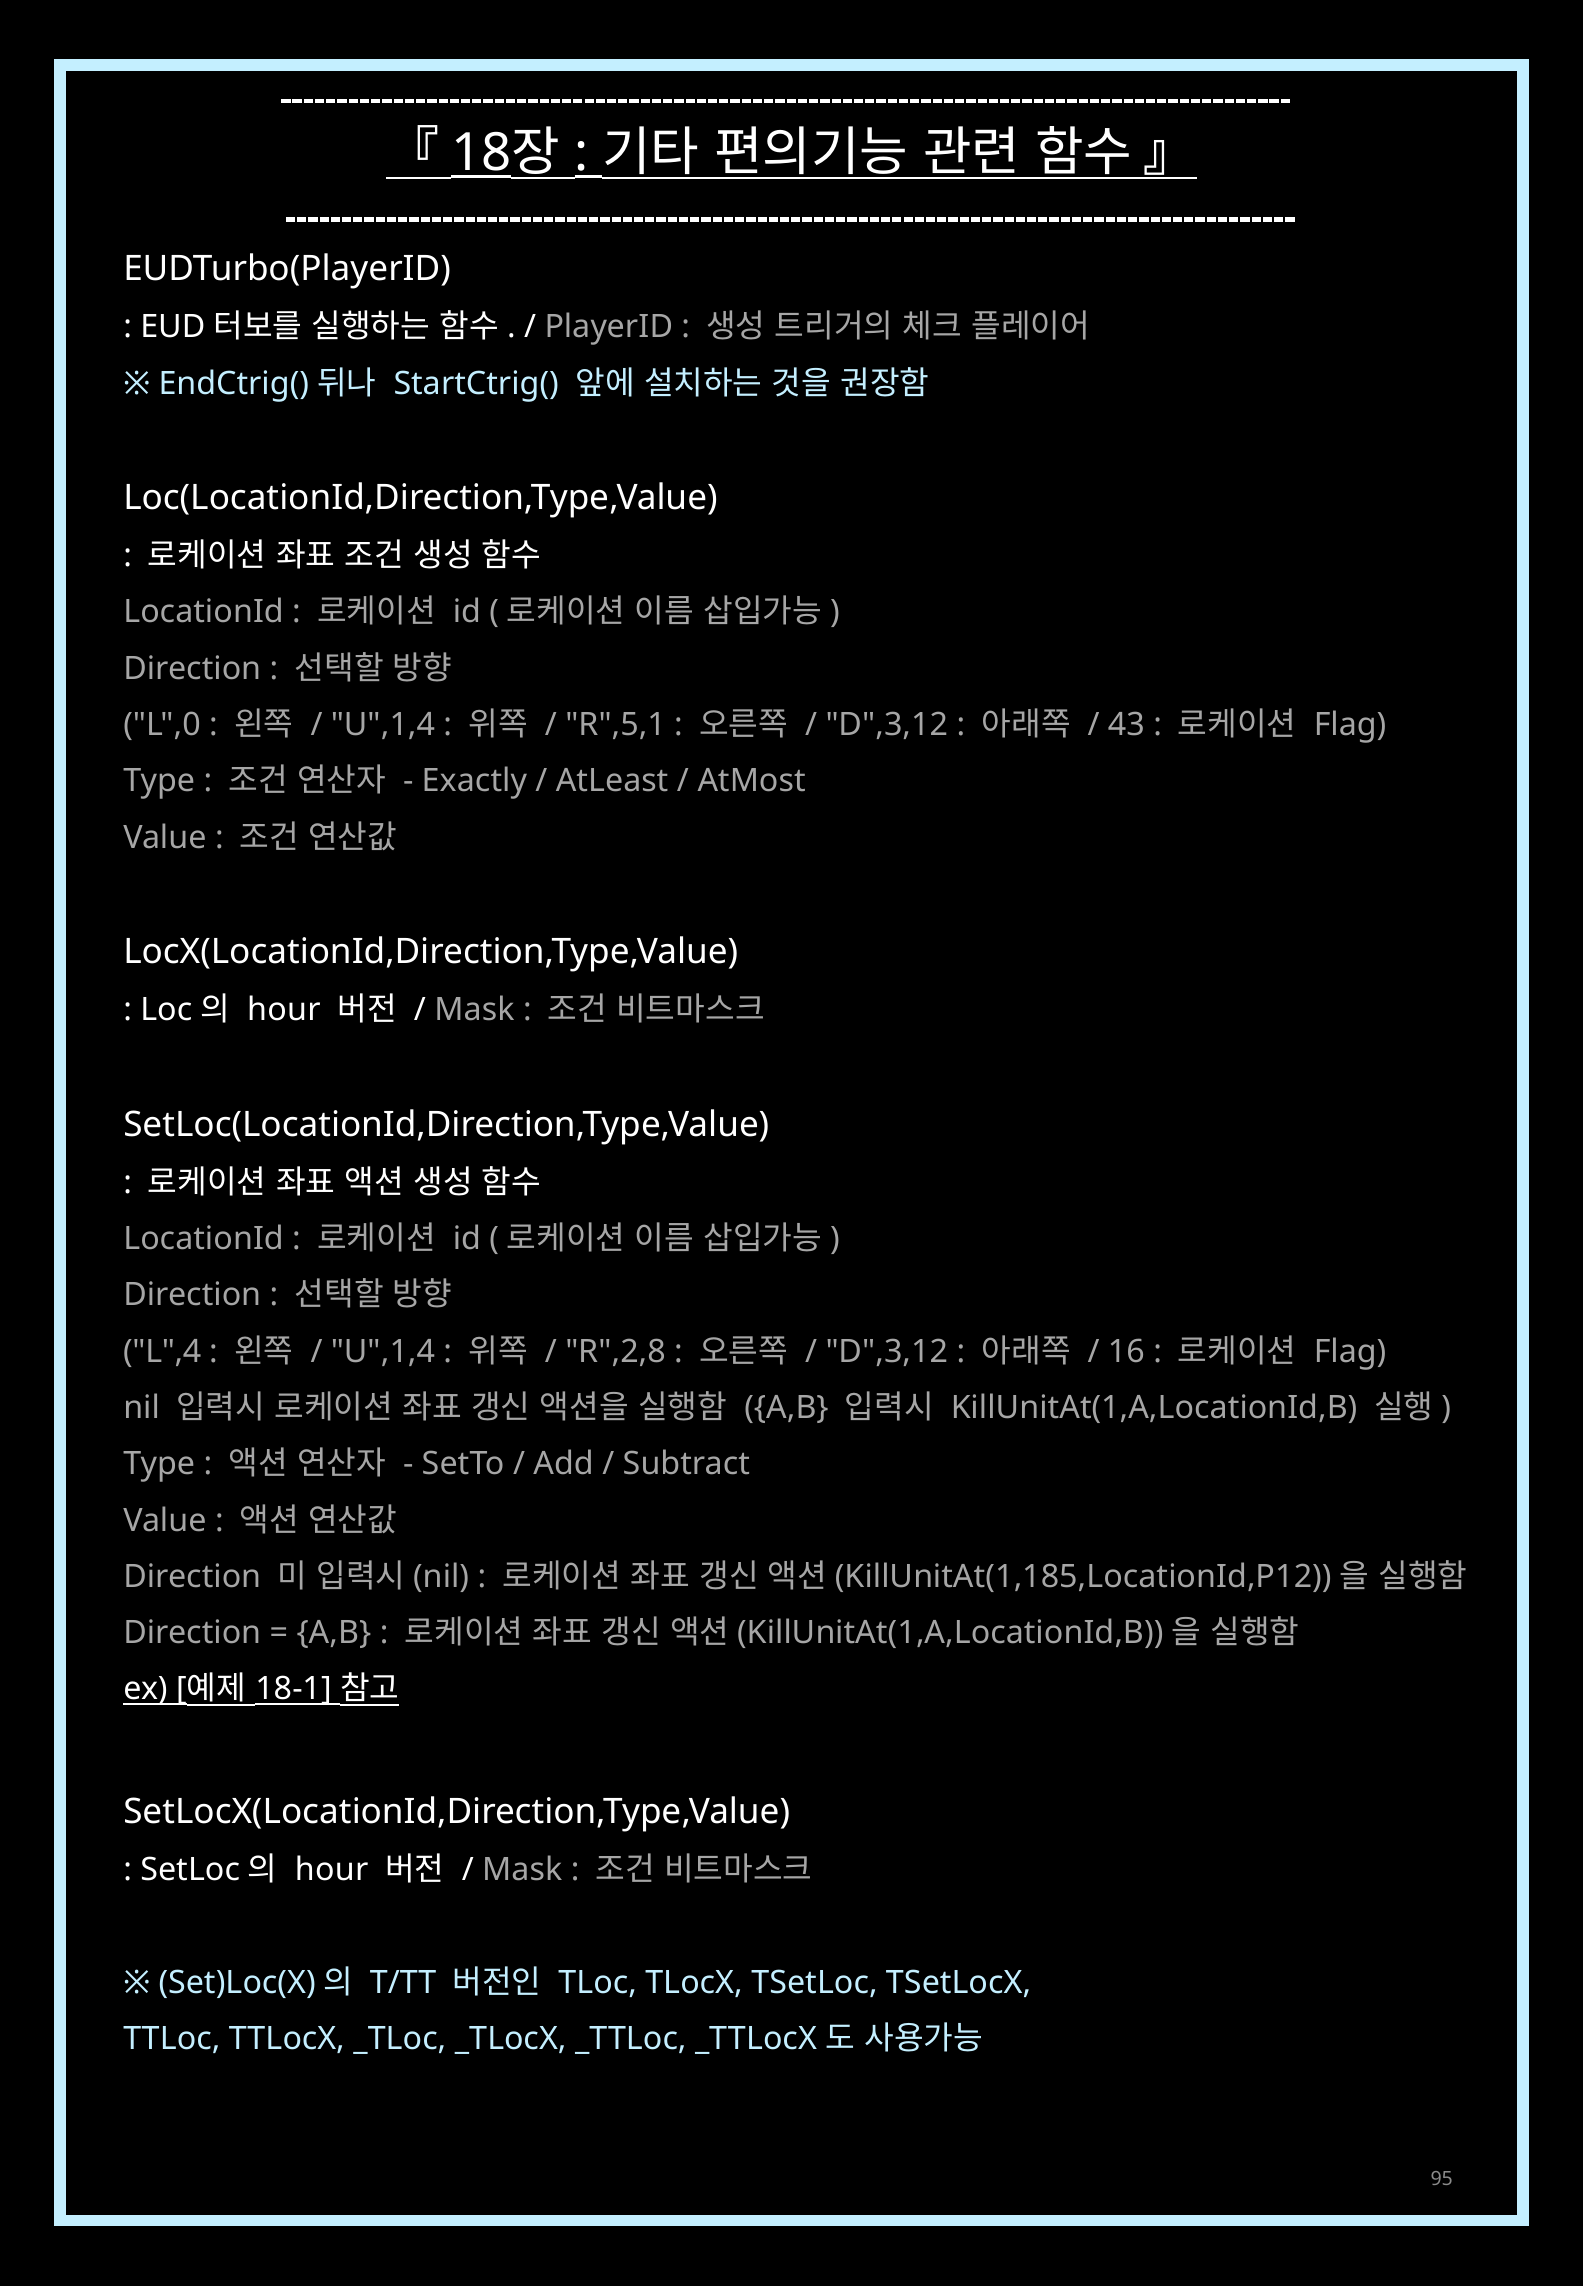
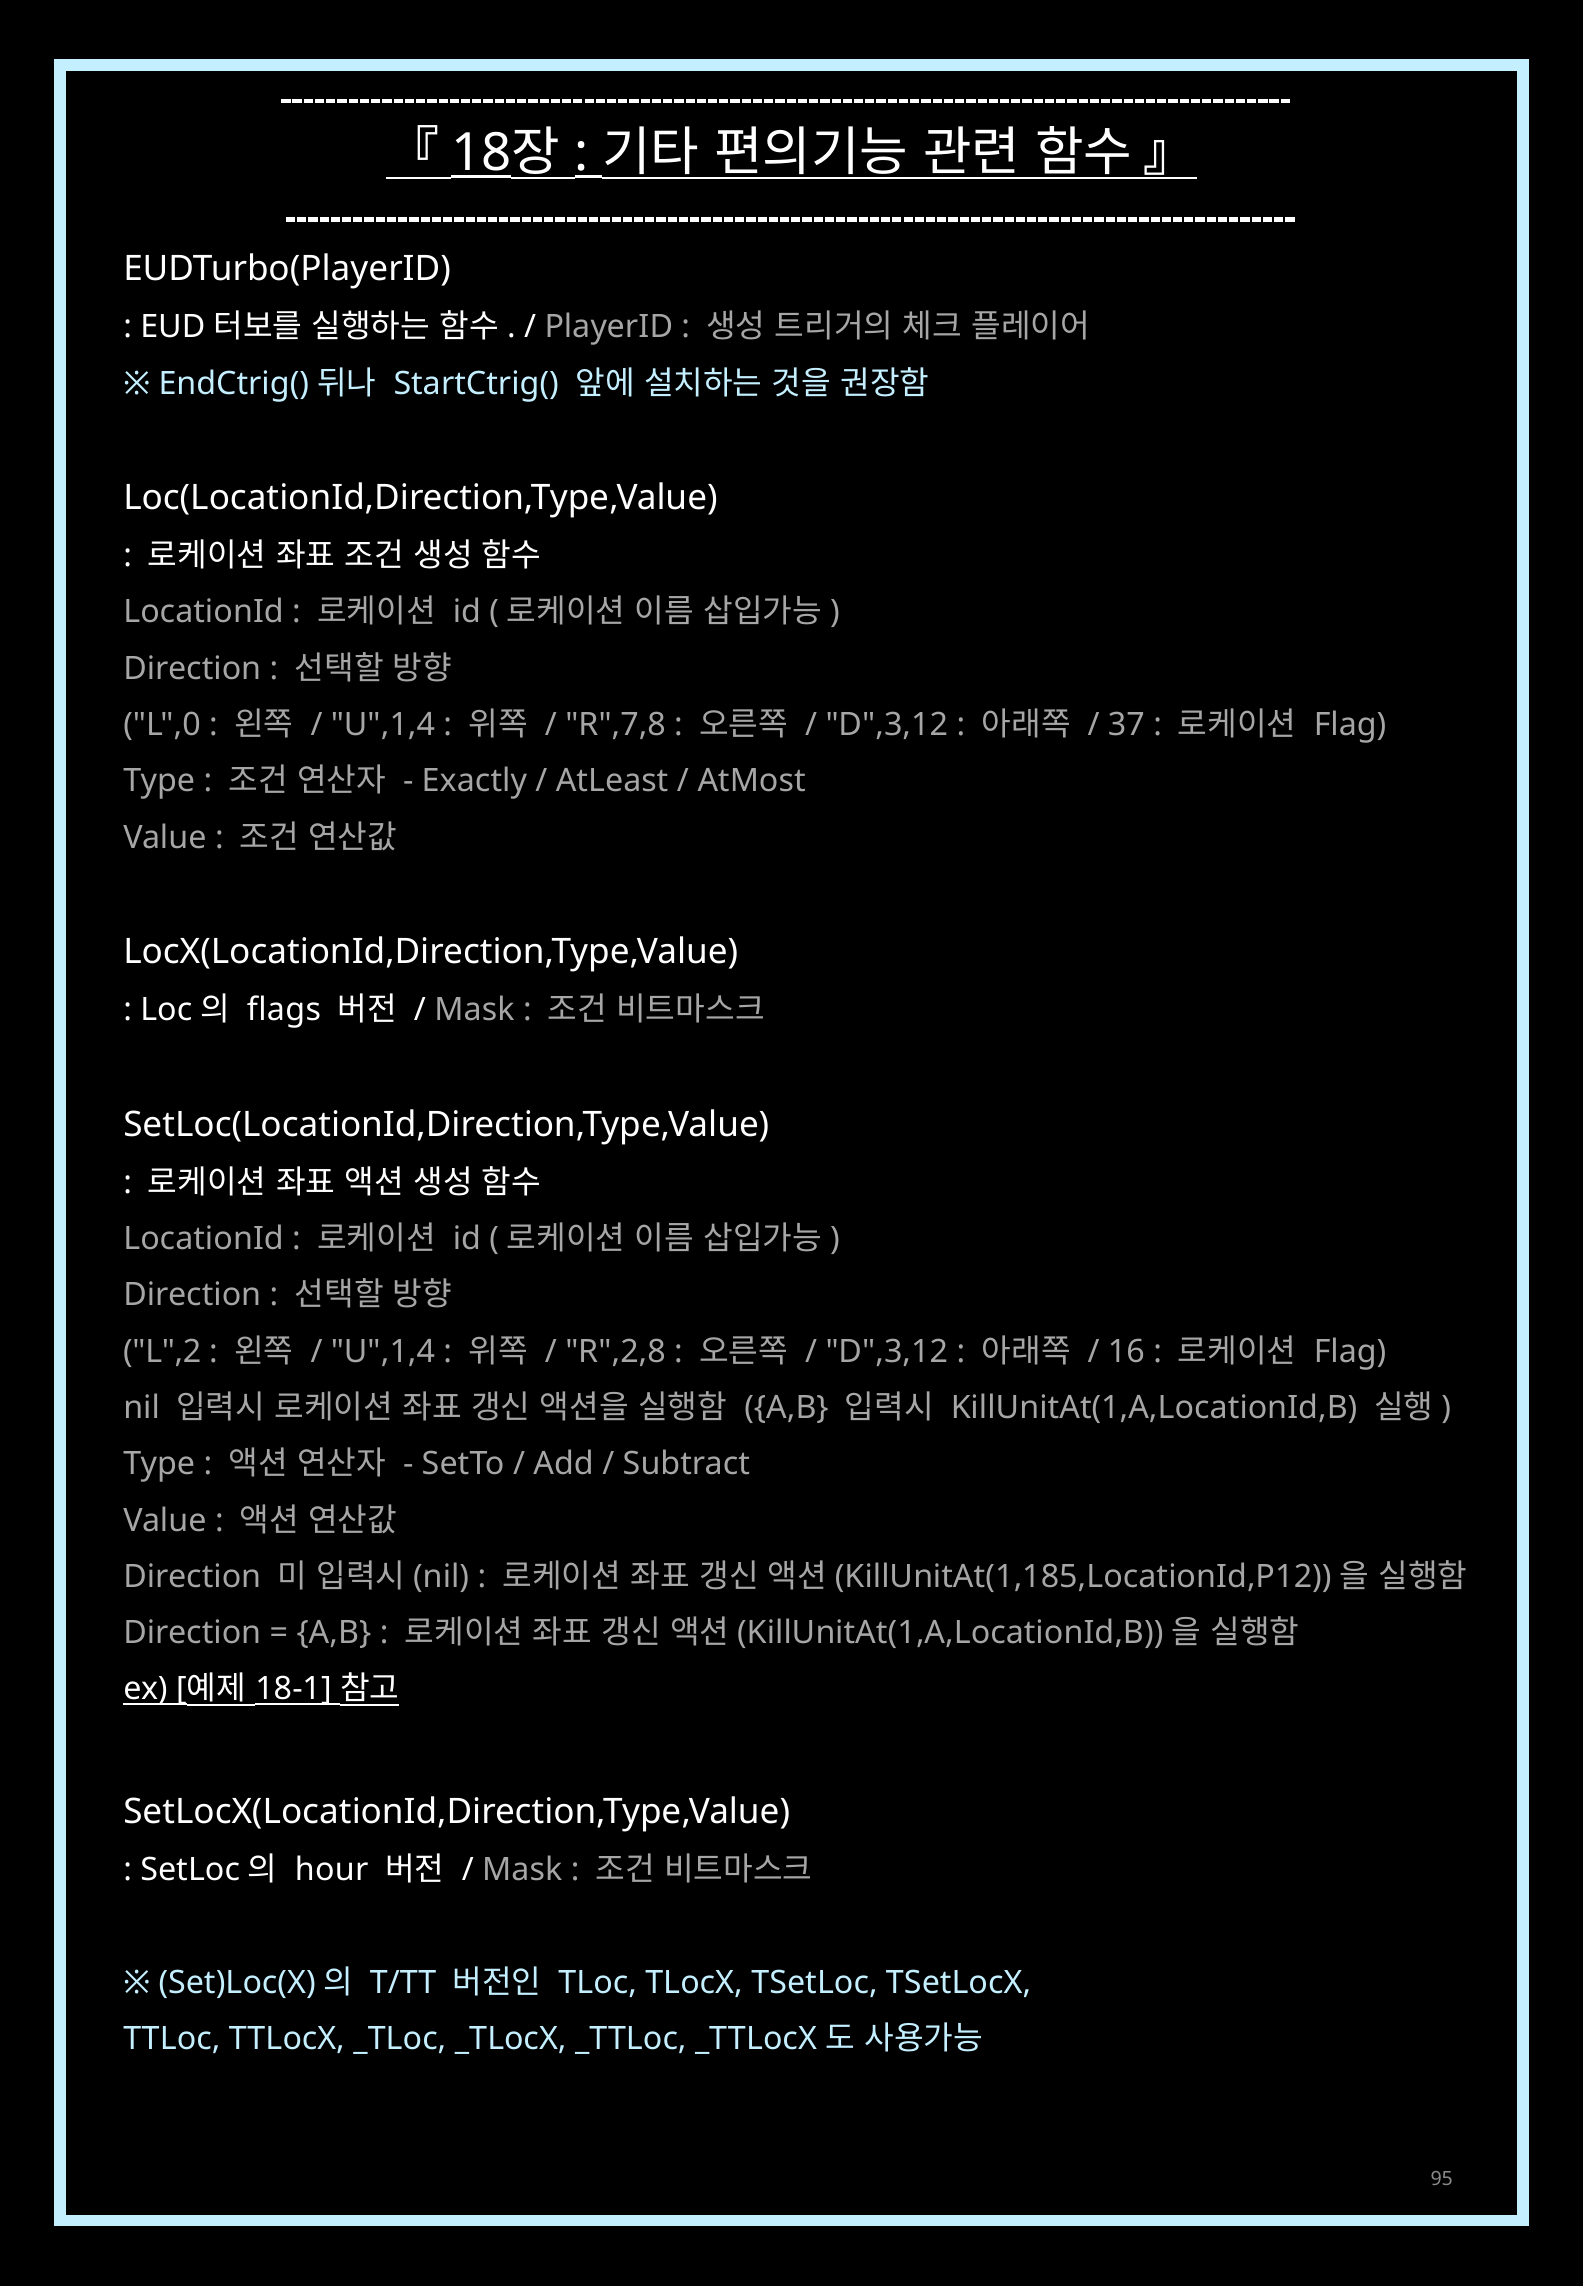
R",5,1: R",5,1 -> R",7,8 (616, 725)
43: 43 -> 37 (1126, 725)
hour: hour -> flags (284, 1010)
L",4: L",4 -> L",2 (162, 1352)
